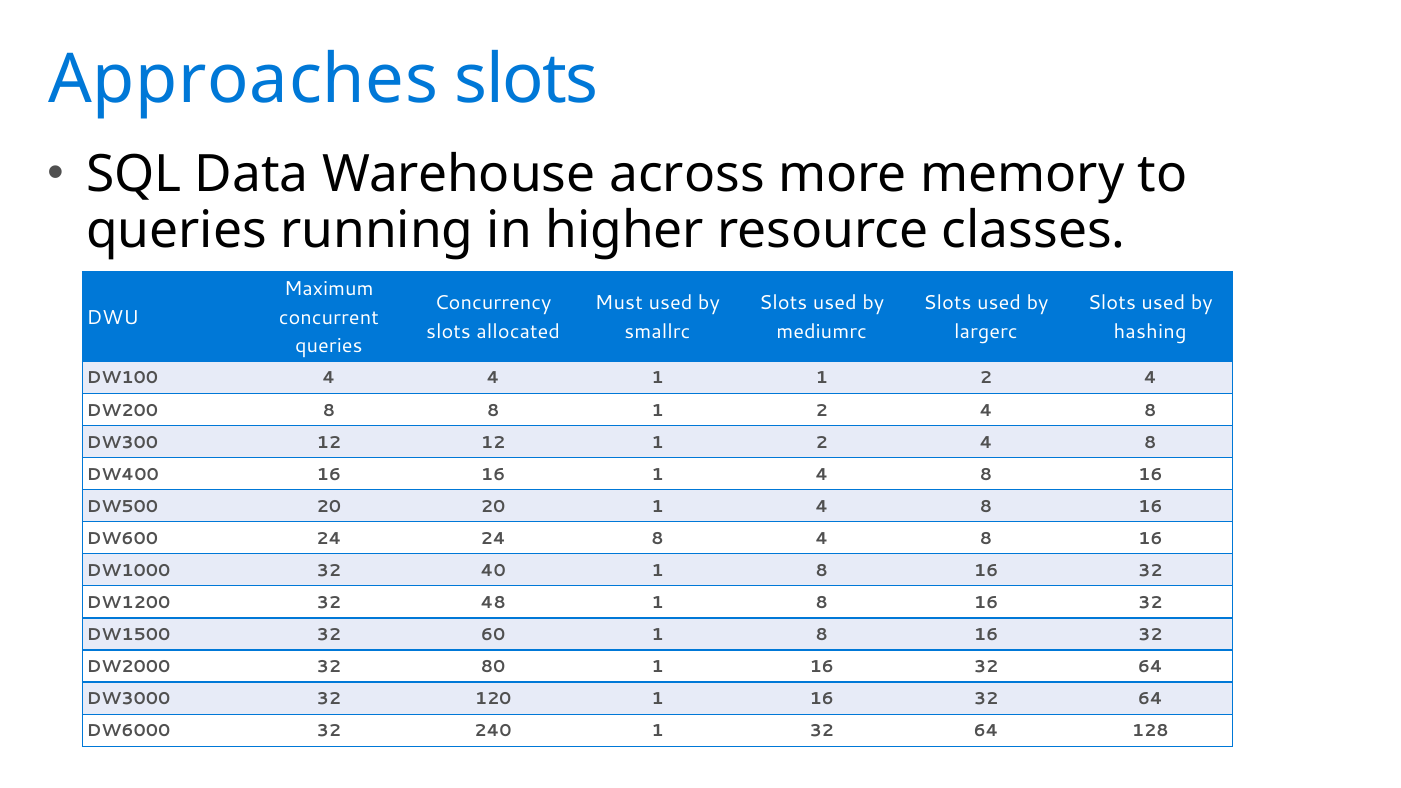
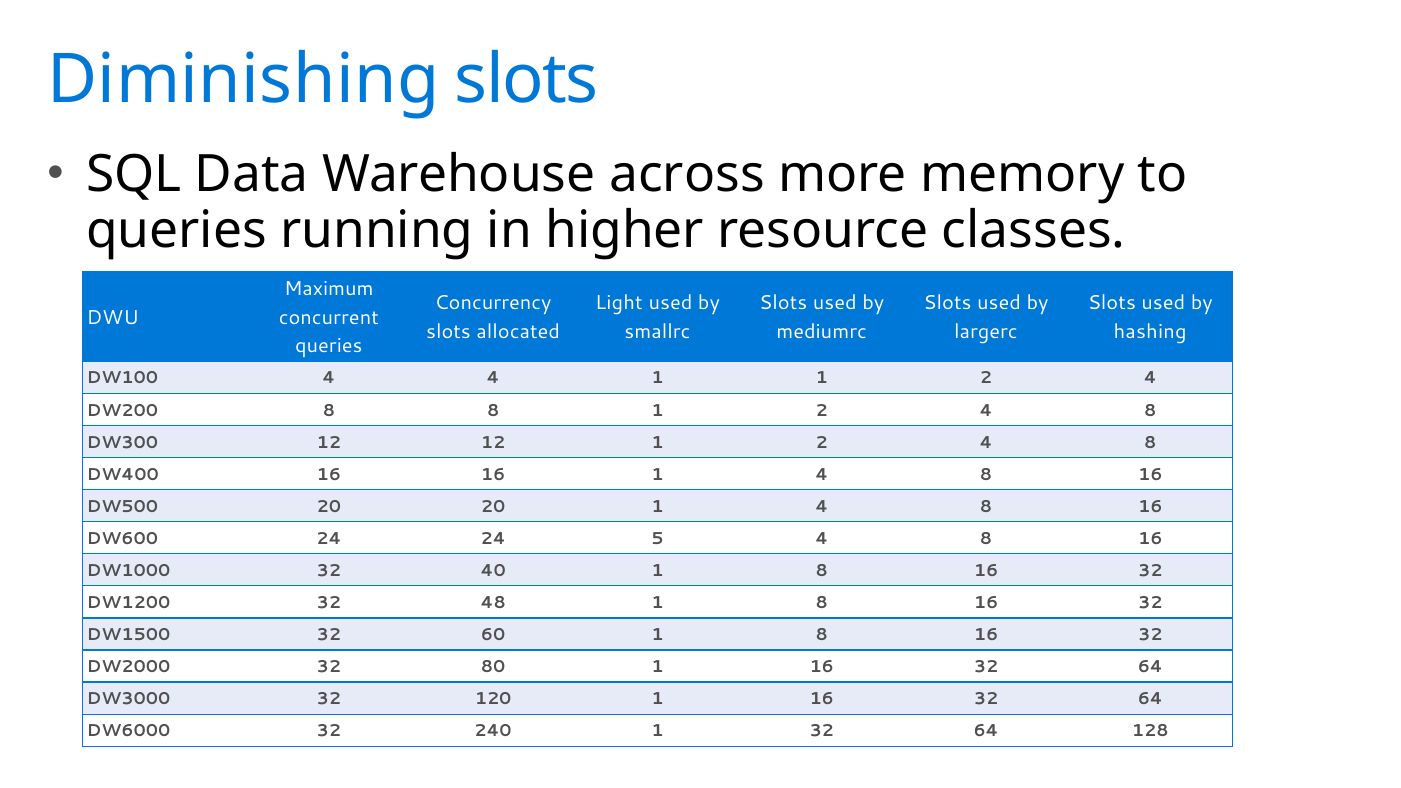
Approaches: Approaches -> Diminishing (243, 80)
Must: Must -> Light (619, 303)
24 8: 8 -> 5 (657, 539)
